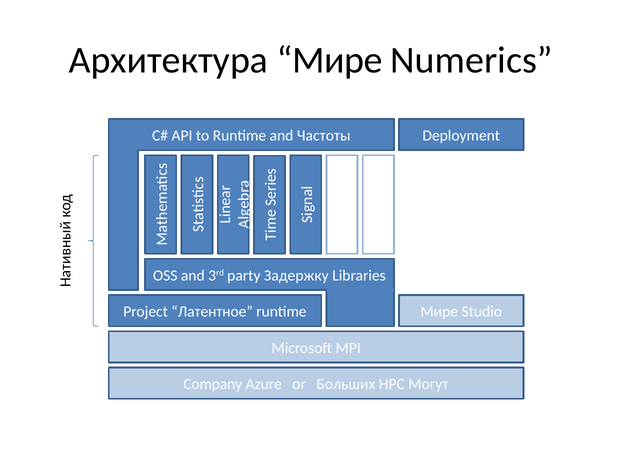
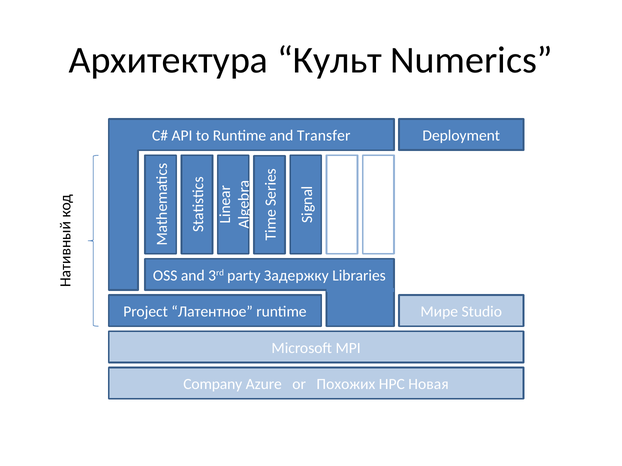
Архитектура Мире: Мире -> Культ (329, 60)
Частоты: Частоты -> Transfer (324, 136)
Больших: Больших -> Похожих (346, 385)
Могут: Могут -> Новая (428, 385)
